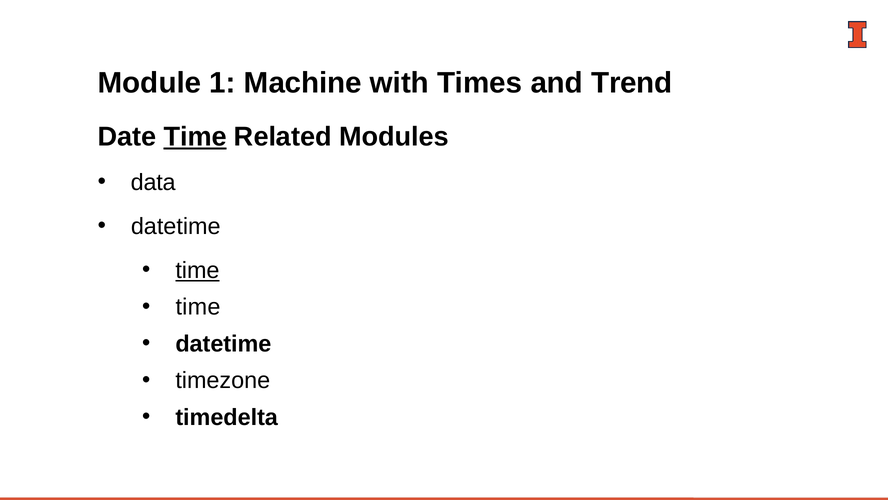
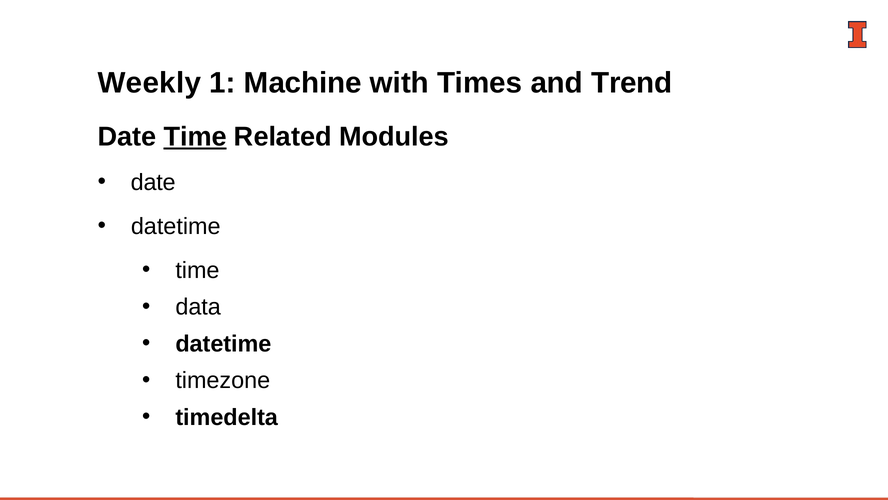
Module: Module -> Weekly (149, 83)
data: data -> date (153, 182)
time underline: present -> none (197, 270)
time: time -> data (198, 307)
